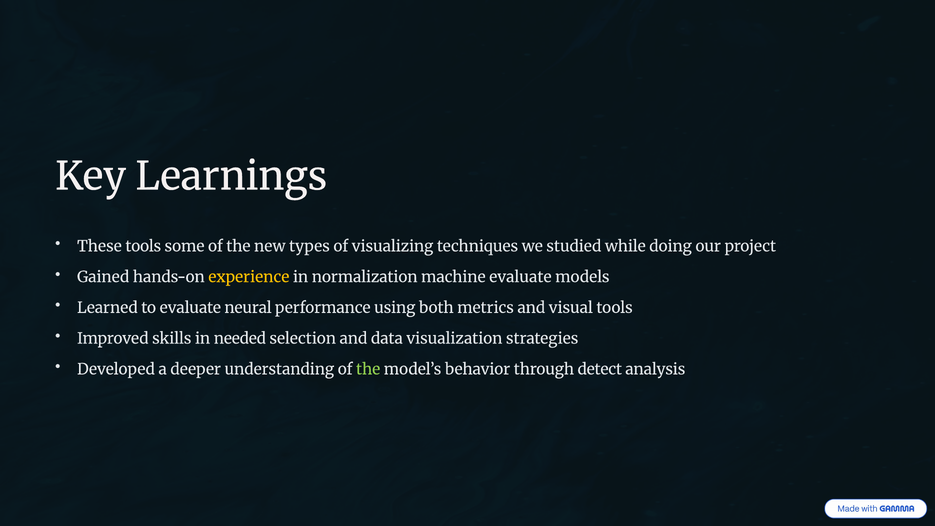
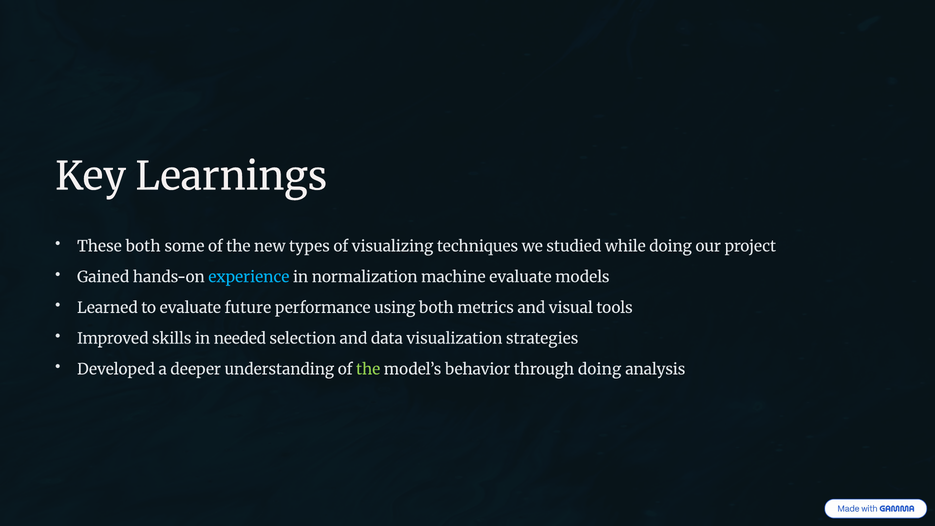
These tools: tools -> both (143, 246)
experience colour: yellow -> light blue (249, 277)
neural: neural -> future (248, 308)
through detect: detect -> doing (600, 369)
